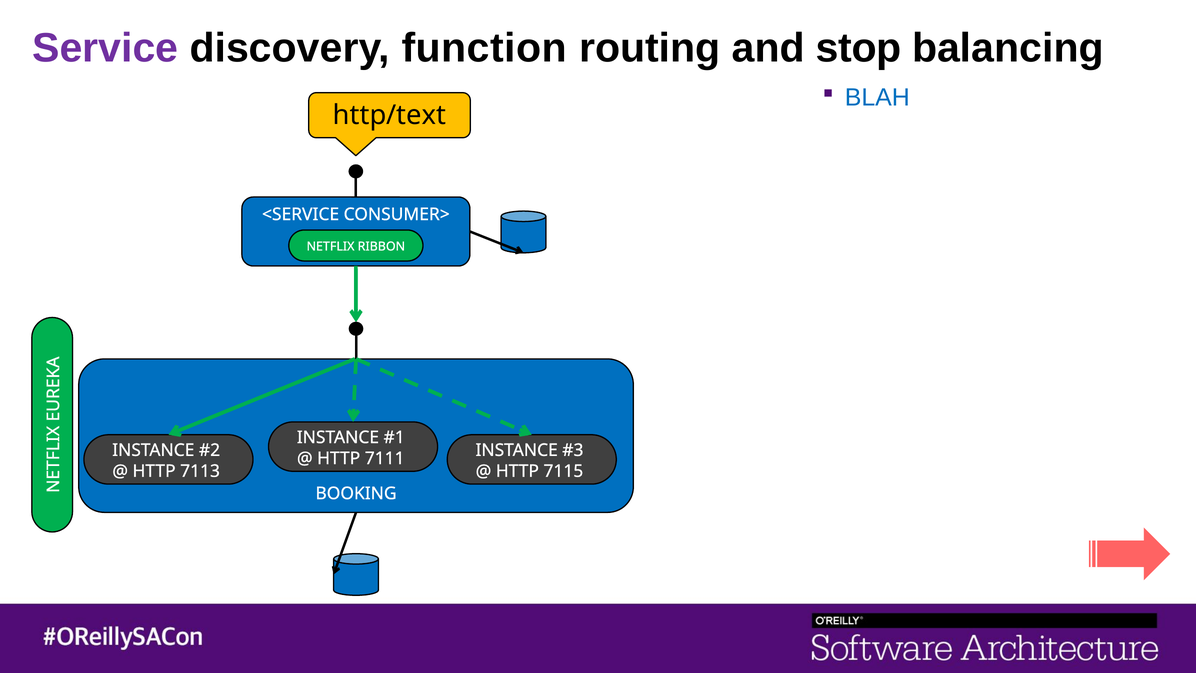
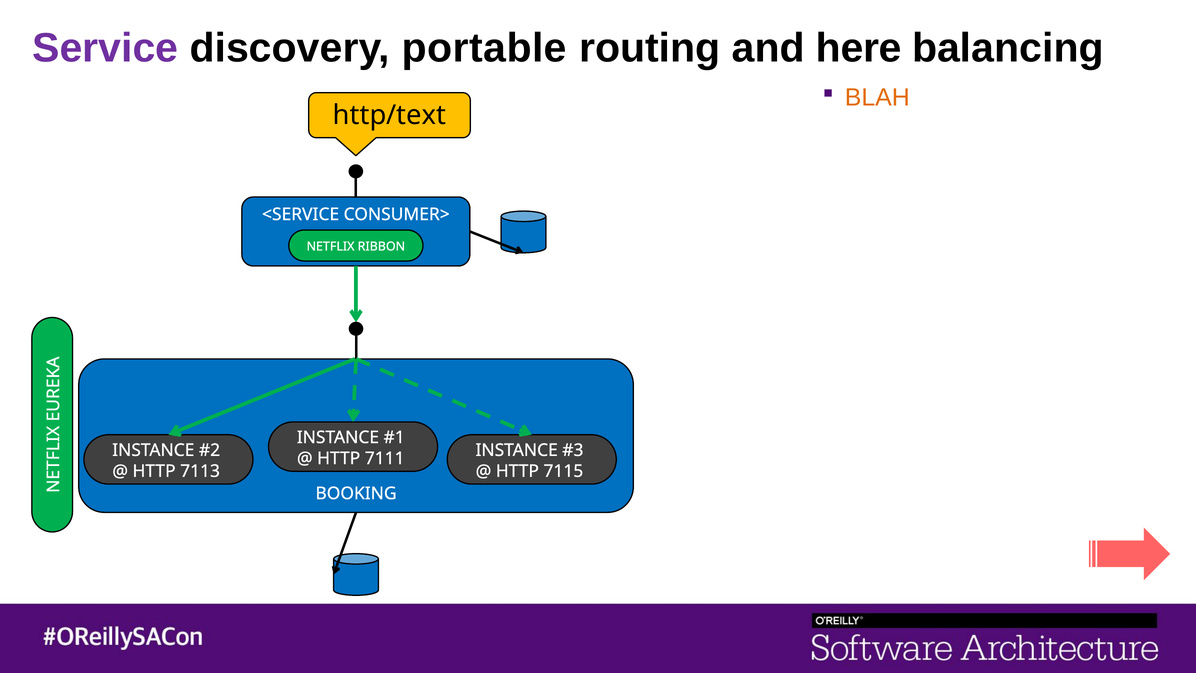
function: function -> portable (484, 48)
stop: stop -> here (859, 48)
BLAH colour: blue -> orange (877, 97)
